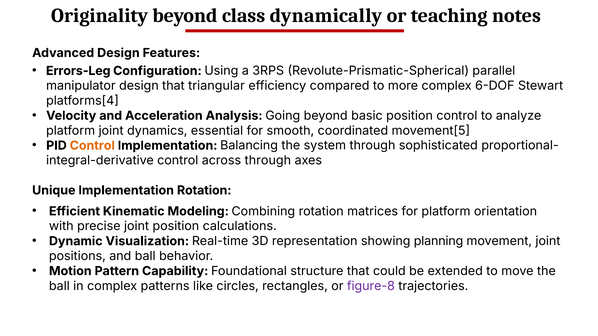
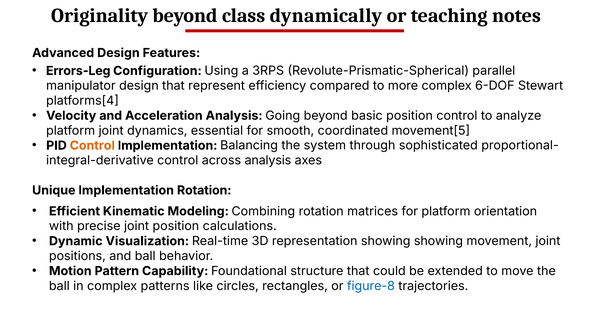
triangular: triangular -> represent (217, 86)
across through: through -> analysis (268, 161)
showing planning: planning -> showing (438, 241)
figure-8 colour: purple -> blue (371, 286)
